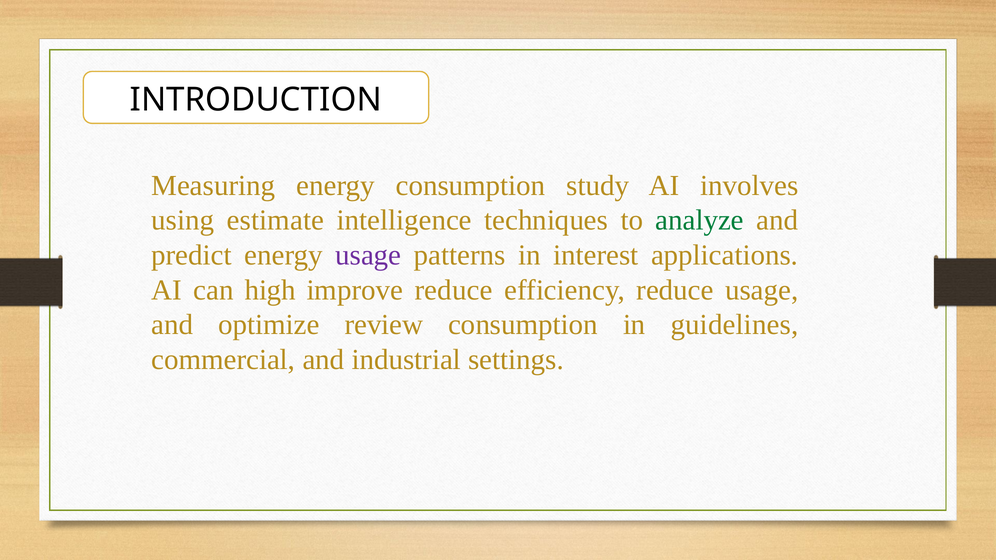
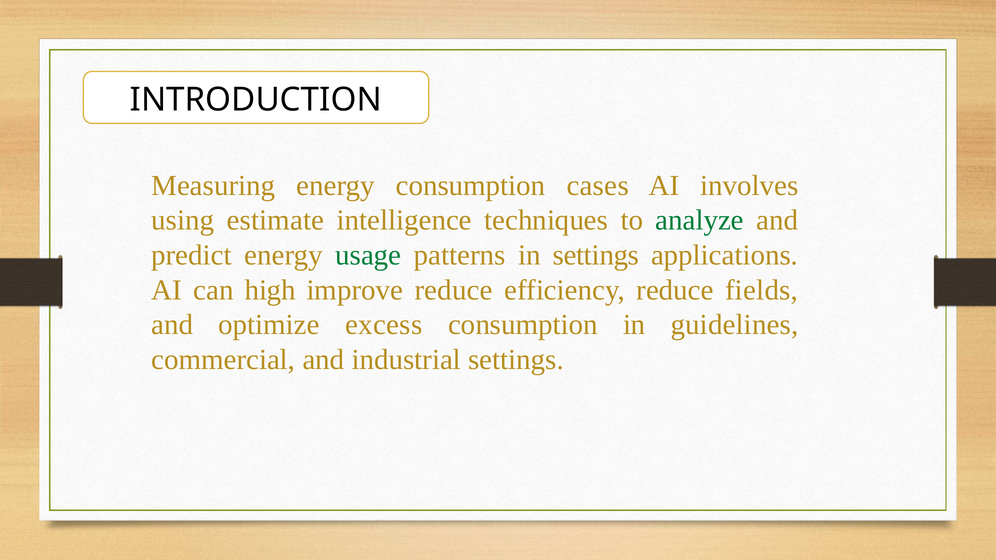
study: study -> cases (598, 186)
usage colour: purple -> green (368, 255)
in interest: interest -> settings (596, 255)
reduce usage: usage -> fields (762, 290)
review: review -> excess (384, 325)
